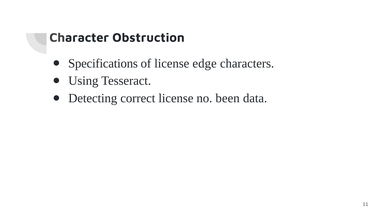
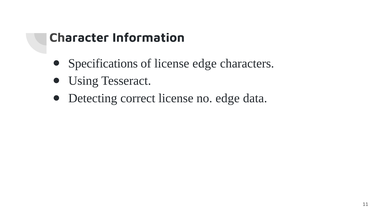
Obstruction: Obstruction -> Information (148, 38)
no been: been -> edge (228, 98)
